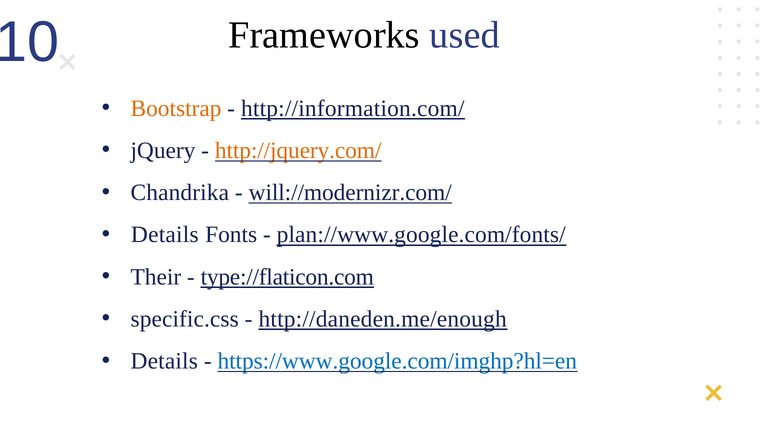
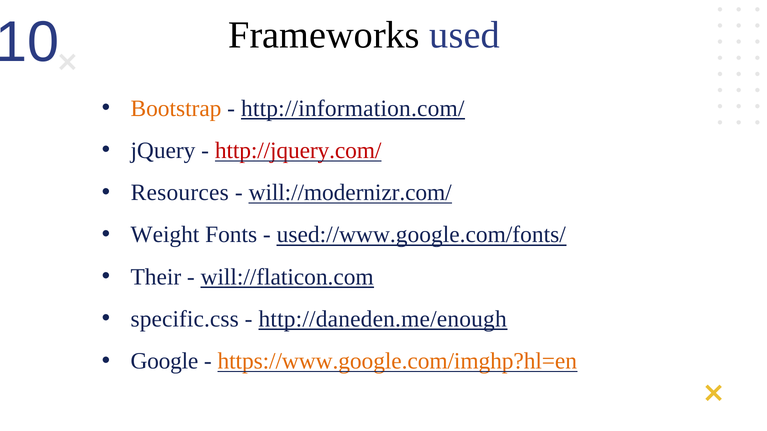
http://jquery.com/ colour: orange -> red (298, 151)
Chandrika: Chandrika -> Resources (180, 193)
Details: Details -> Weight (165, 235)
plan://www.google.com/fonts/: plan://www.google.com/fonts/ -> used://www.google.com/fonts/ (421, 235)
type://flaticon.com: type://flaticon.com -> will://flaticon.com (287, 277)
Details: Details -> Google (164, 361)
https://www.google.com/imghp?hl=en colour: blue -> orange (397, 361)
